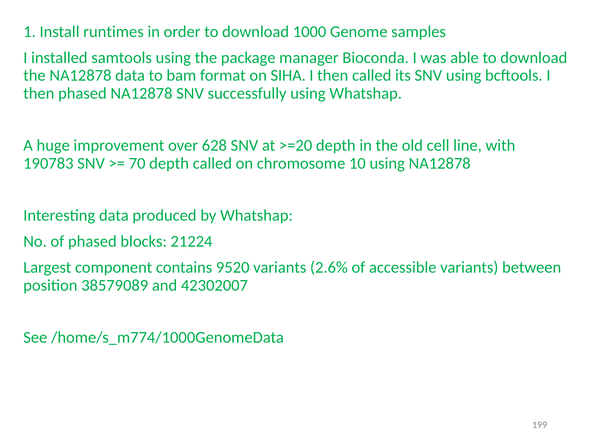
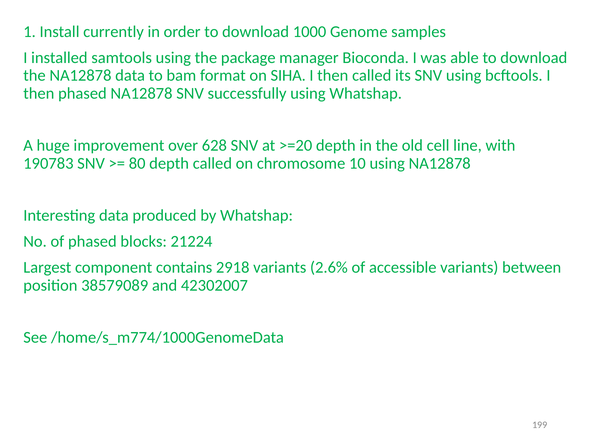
runtimes: runtimes -> currently (114, 32)
70: 70 -> 80 (137, 163)
9520: 9520 -> 2918 (233, 268)
